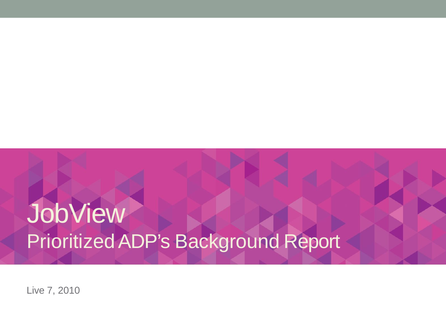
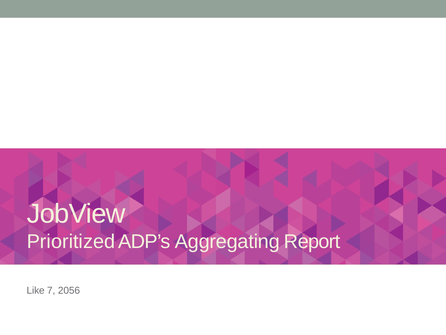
Background: Background -> Aggregating (227, 241)
Live: Live -> Like (36, 290)
2010: 2010 -> 2056 (69, 290)
